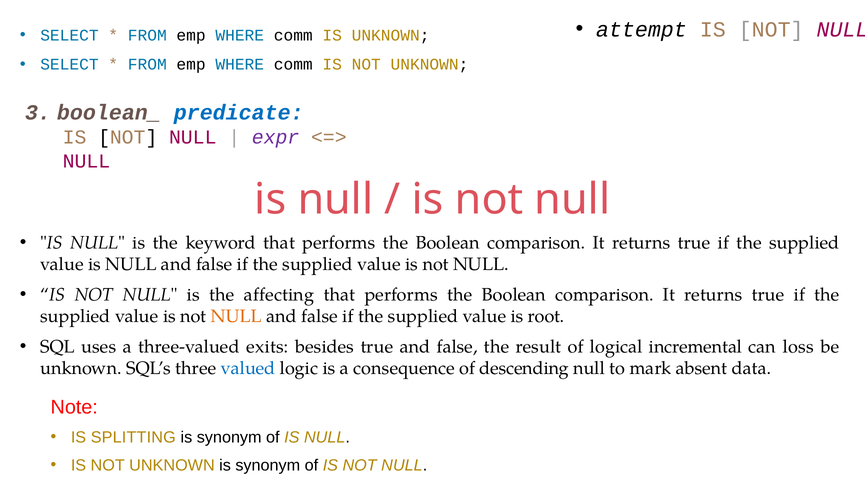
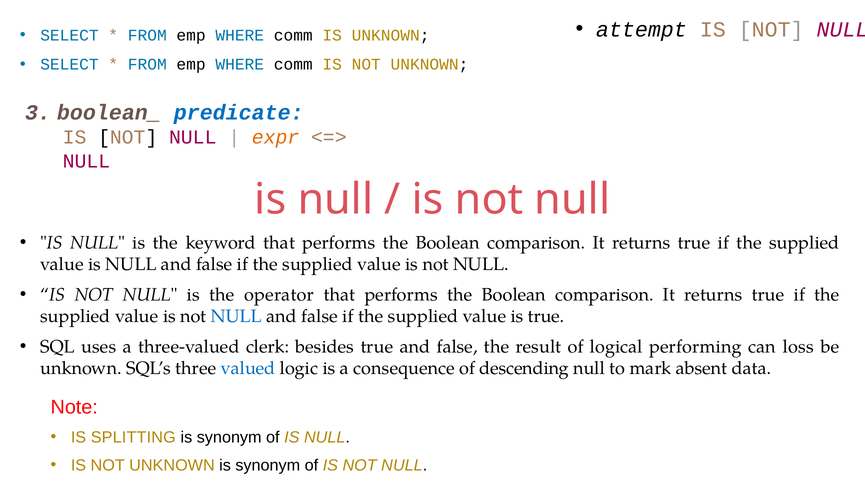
expr colour: purple -> orange (276, 137)
affecting: affecting -> operator (279, 295)
NULL colour: orange -> blue (236, 317)
is root: root -> true (546, 317)
exits: exits -> clerk (268, 347)
incremental: incremental -> performing (695, 347)
